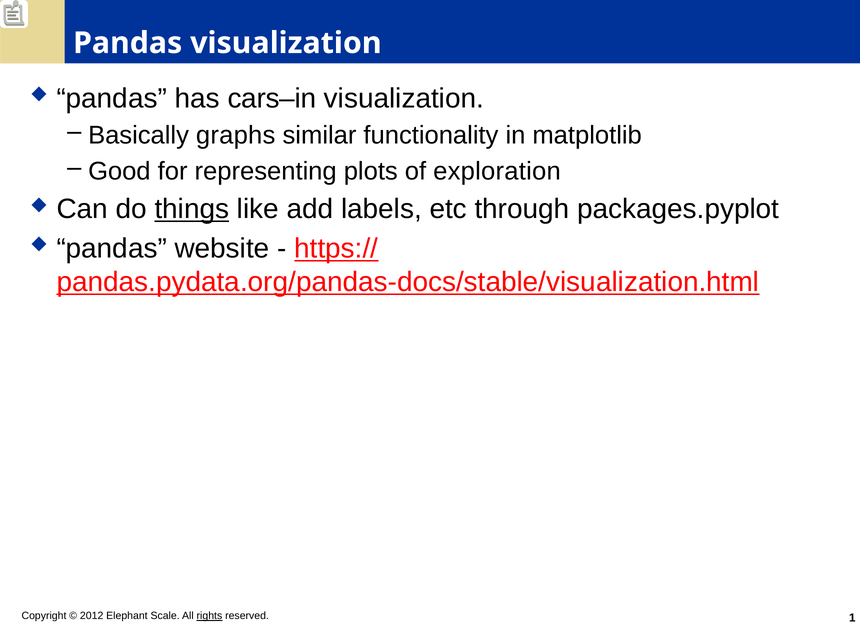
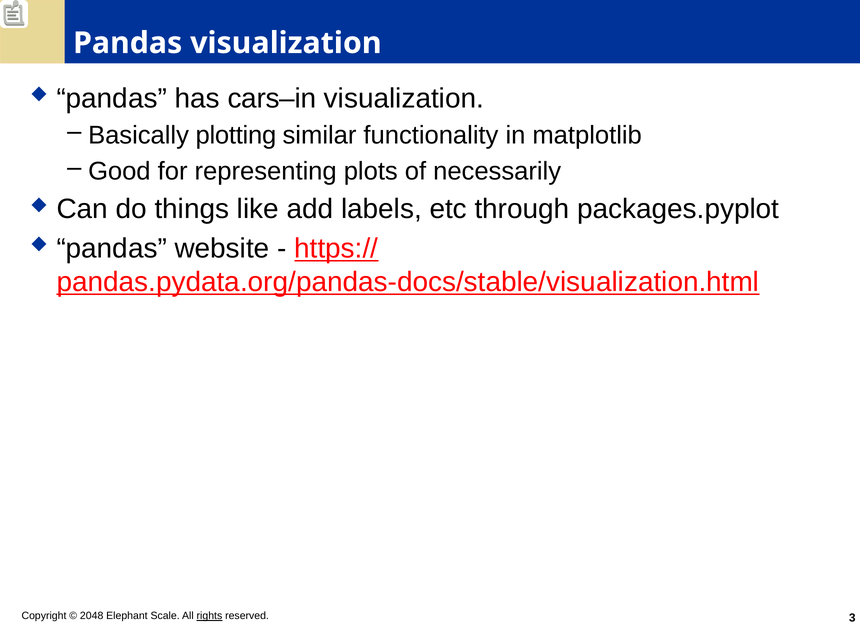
graphs: graphs -> plotting (236, 136)
exploration: exploration -> necessarily (497, 171)
things underline: present -> none (192, 209)
2012: 2012 -> 2048 (92, 616)
1: 1 -> 3 (852, 618)
